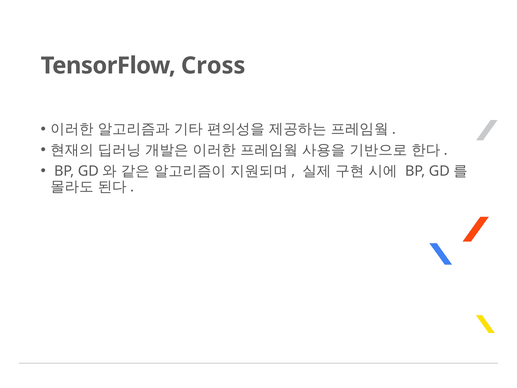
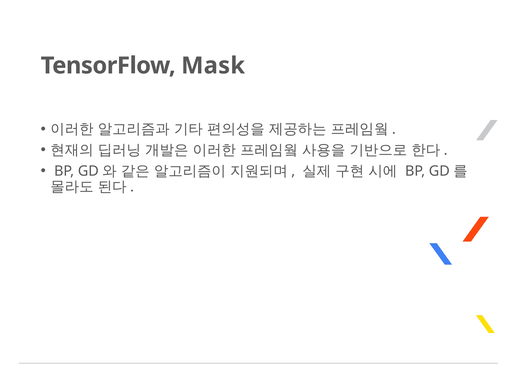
Cross: Cross -> Mask (213, 66)
